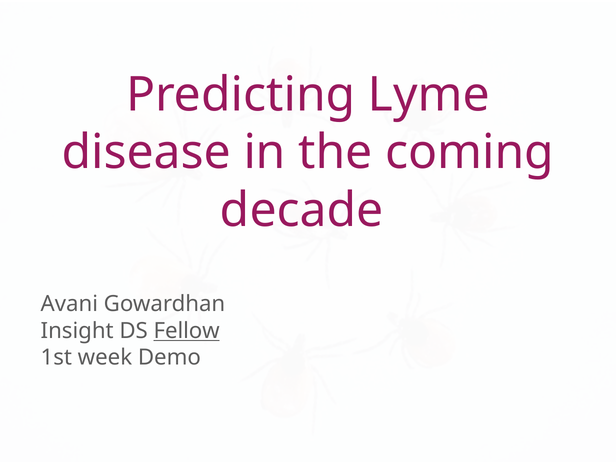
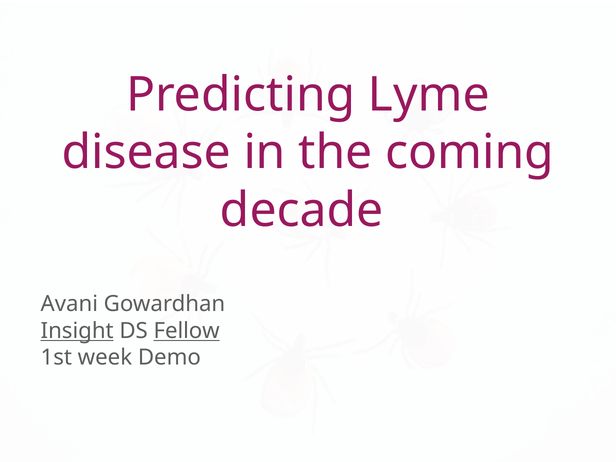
Insight underline: none -> present (77, 331)
